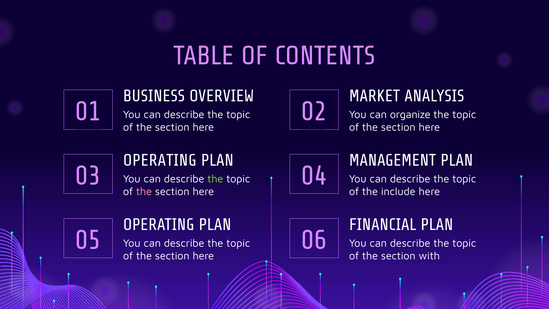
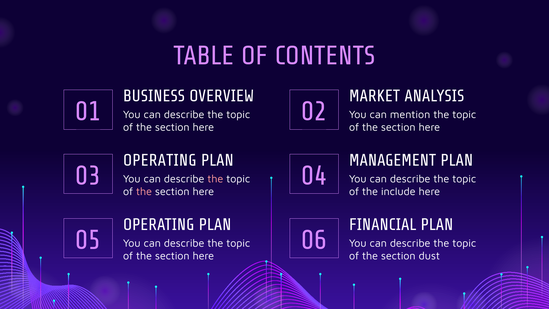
organize: organize -> mention (410, 115)
the colour: light green -> pink (215, 179)
with: with -> dust (429, 256)
